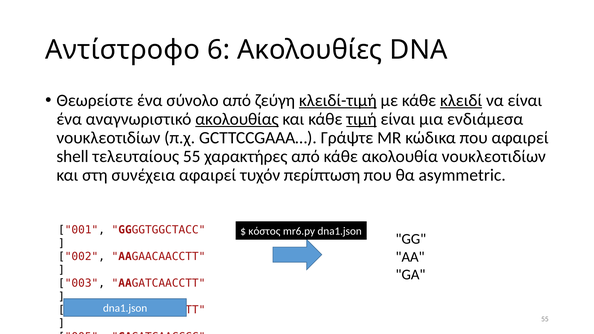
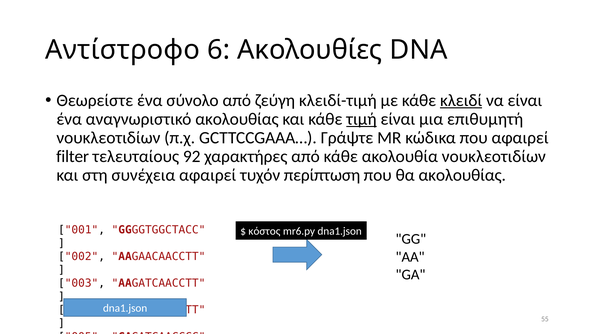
κλειδί-τιμή underline: present -> none (338, 100)
ακολουθίας underline: present -> none (237, 119)
ενδιάμεσα: ενδιάμεσα -> επιθυμητή (485, 119)
shell: shell -> filter (73, 157)
τελευταίους 55: 55 -> 92 (192, 157)
θα asymmetric: asymmetric -> ακολουθίας (462, 175)
